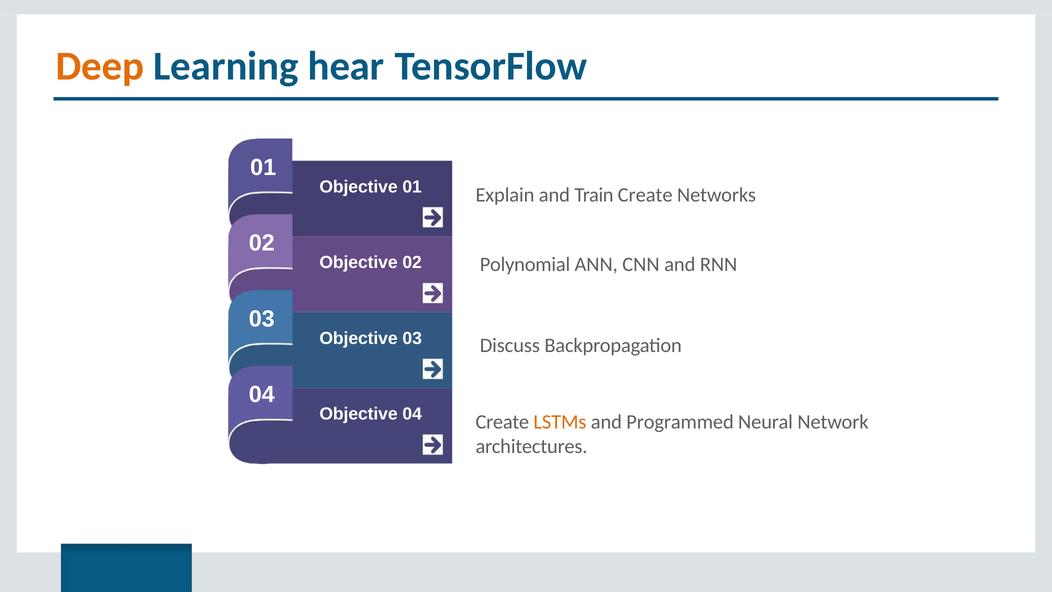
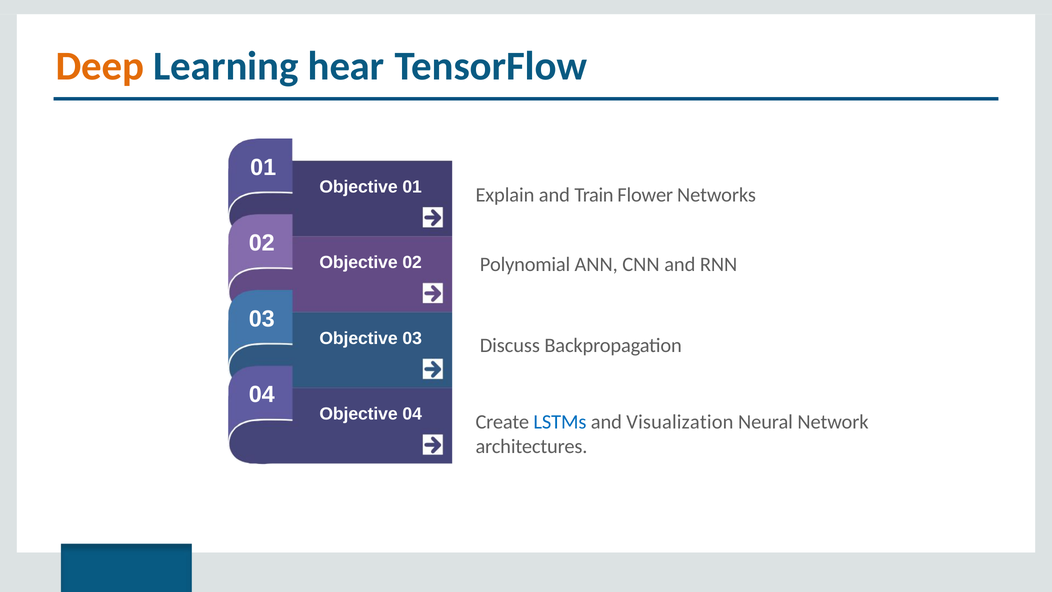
Train Create: Create -> Flower (645, 195)
LSTMs colour: orange -> blue (560, 422)
Programmed: Programmed -> Visualization (680, 422)
